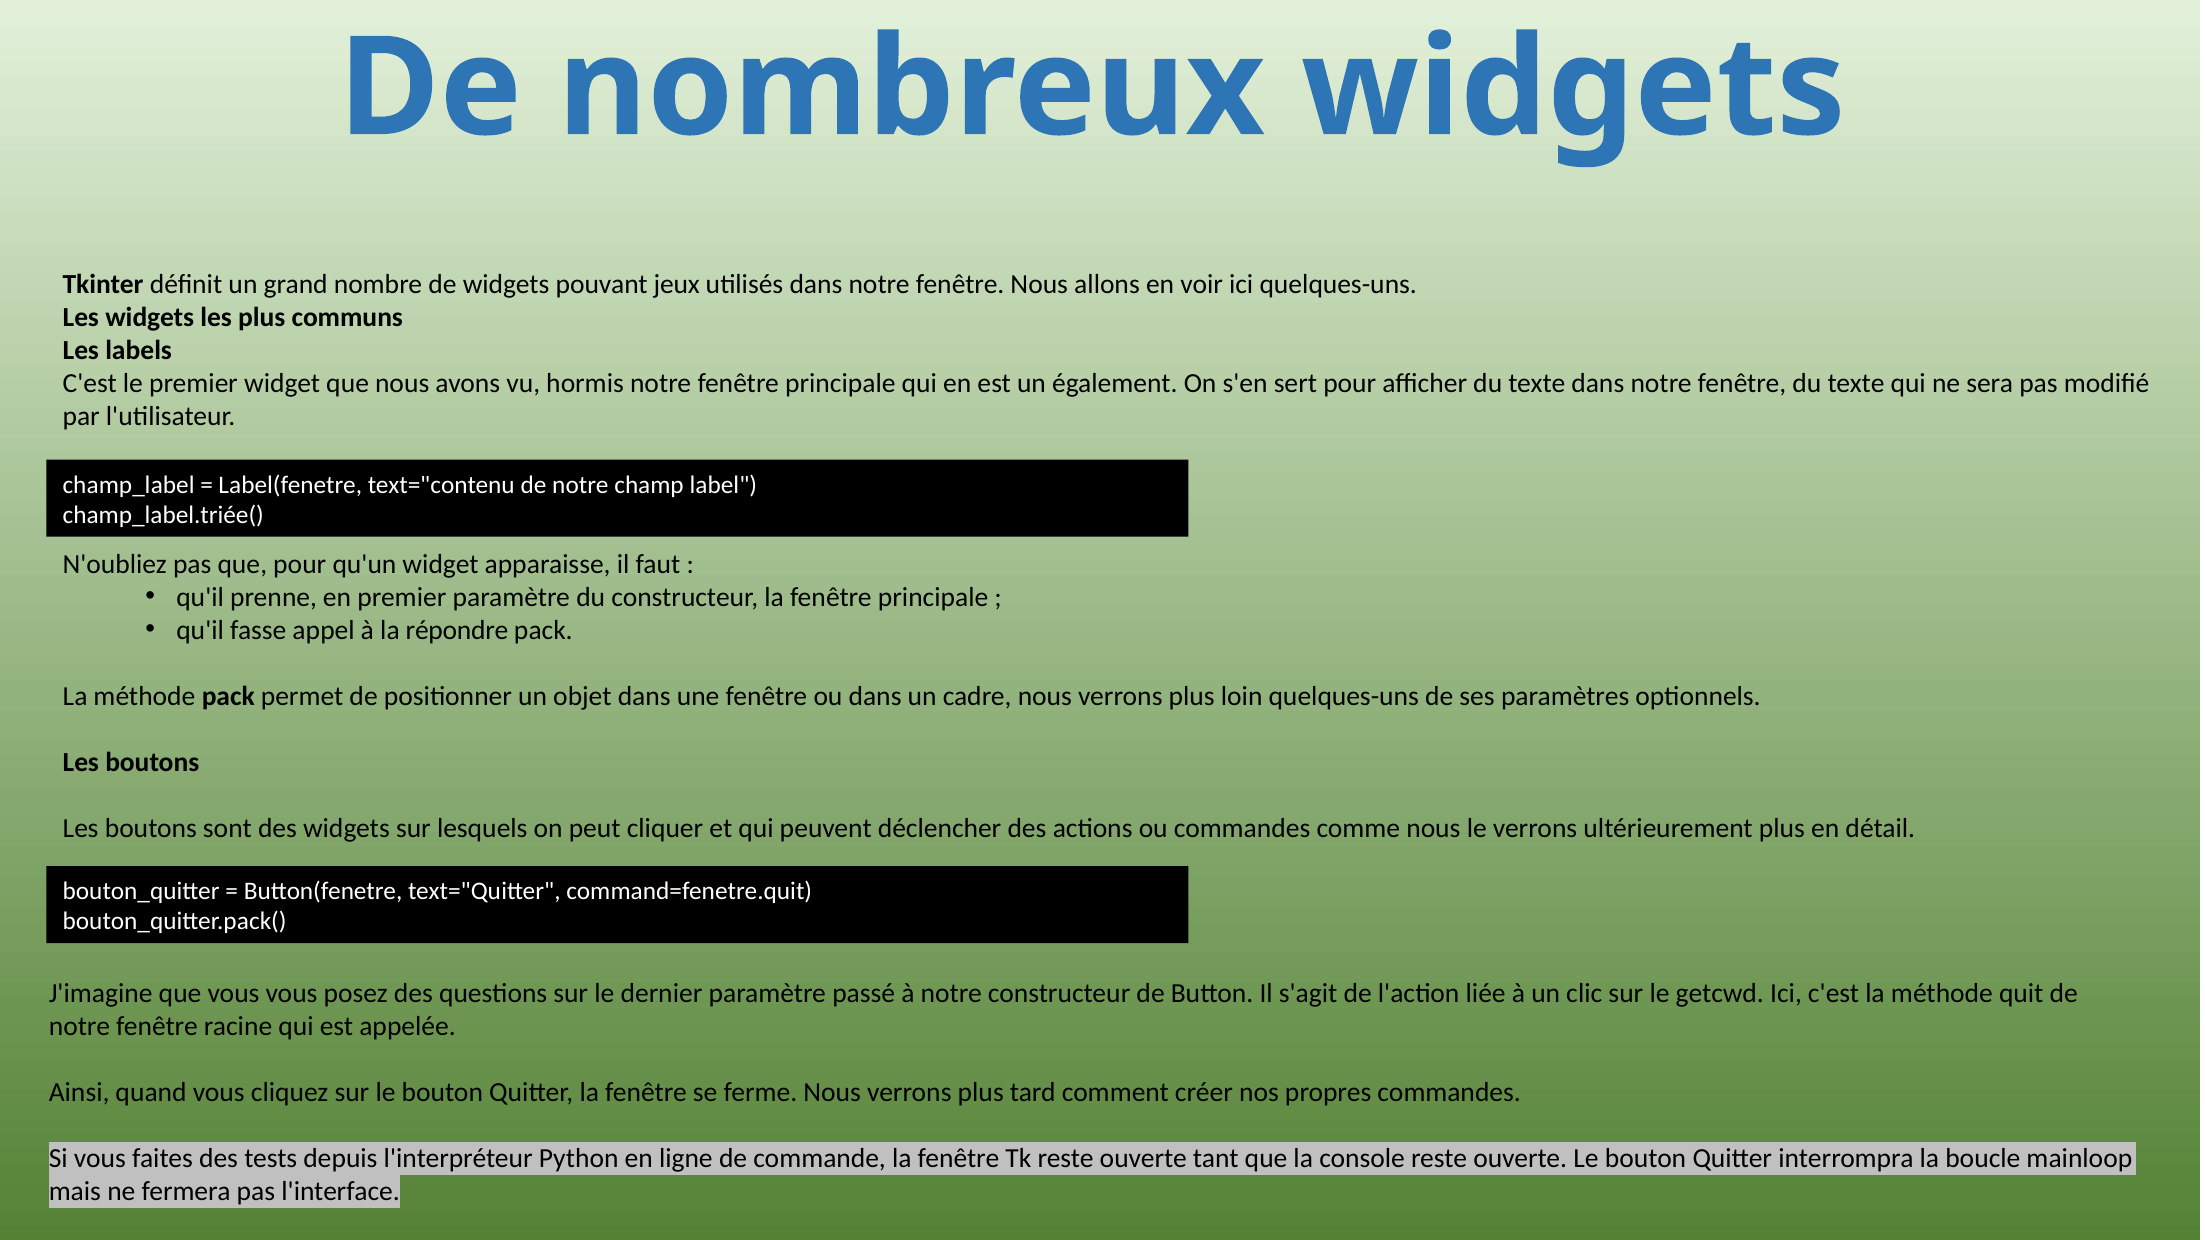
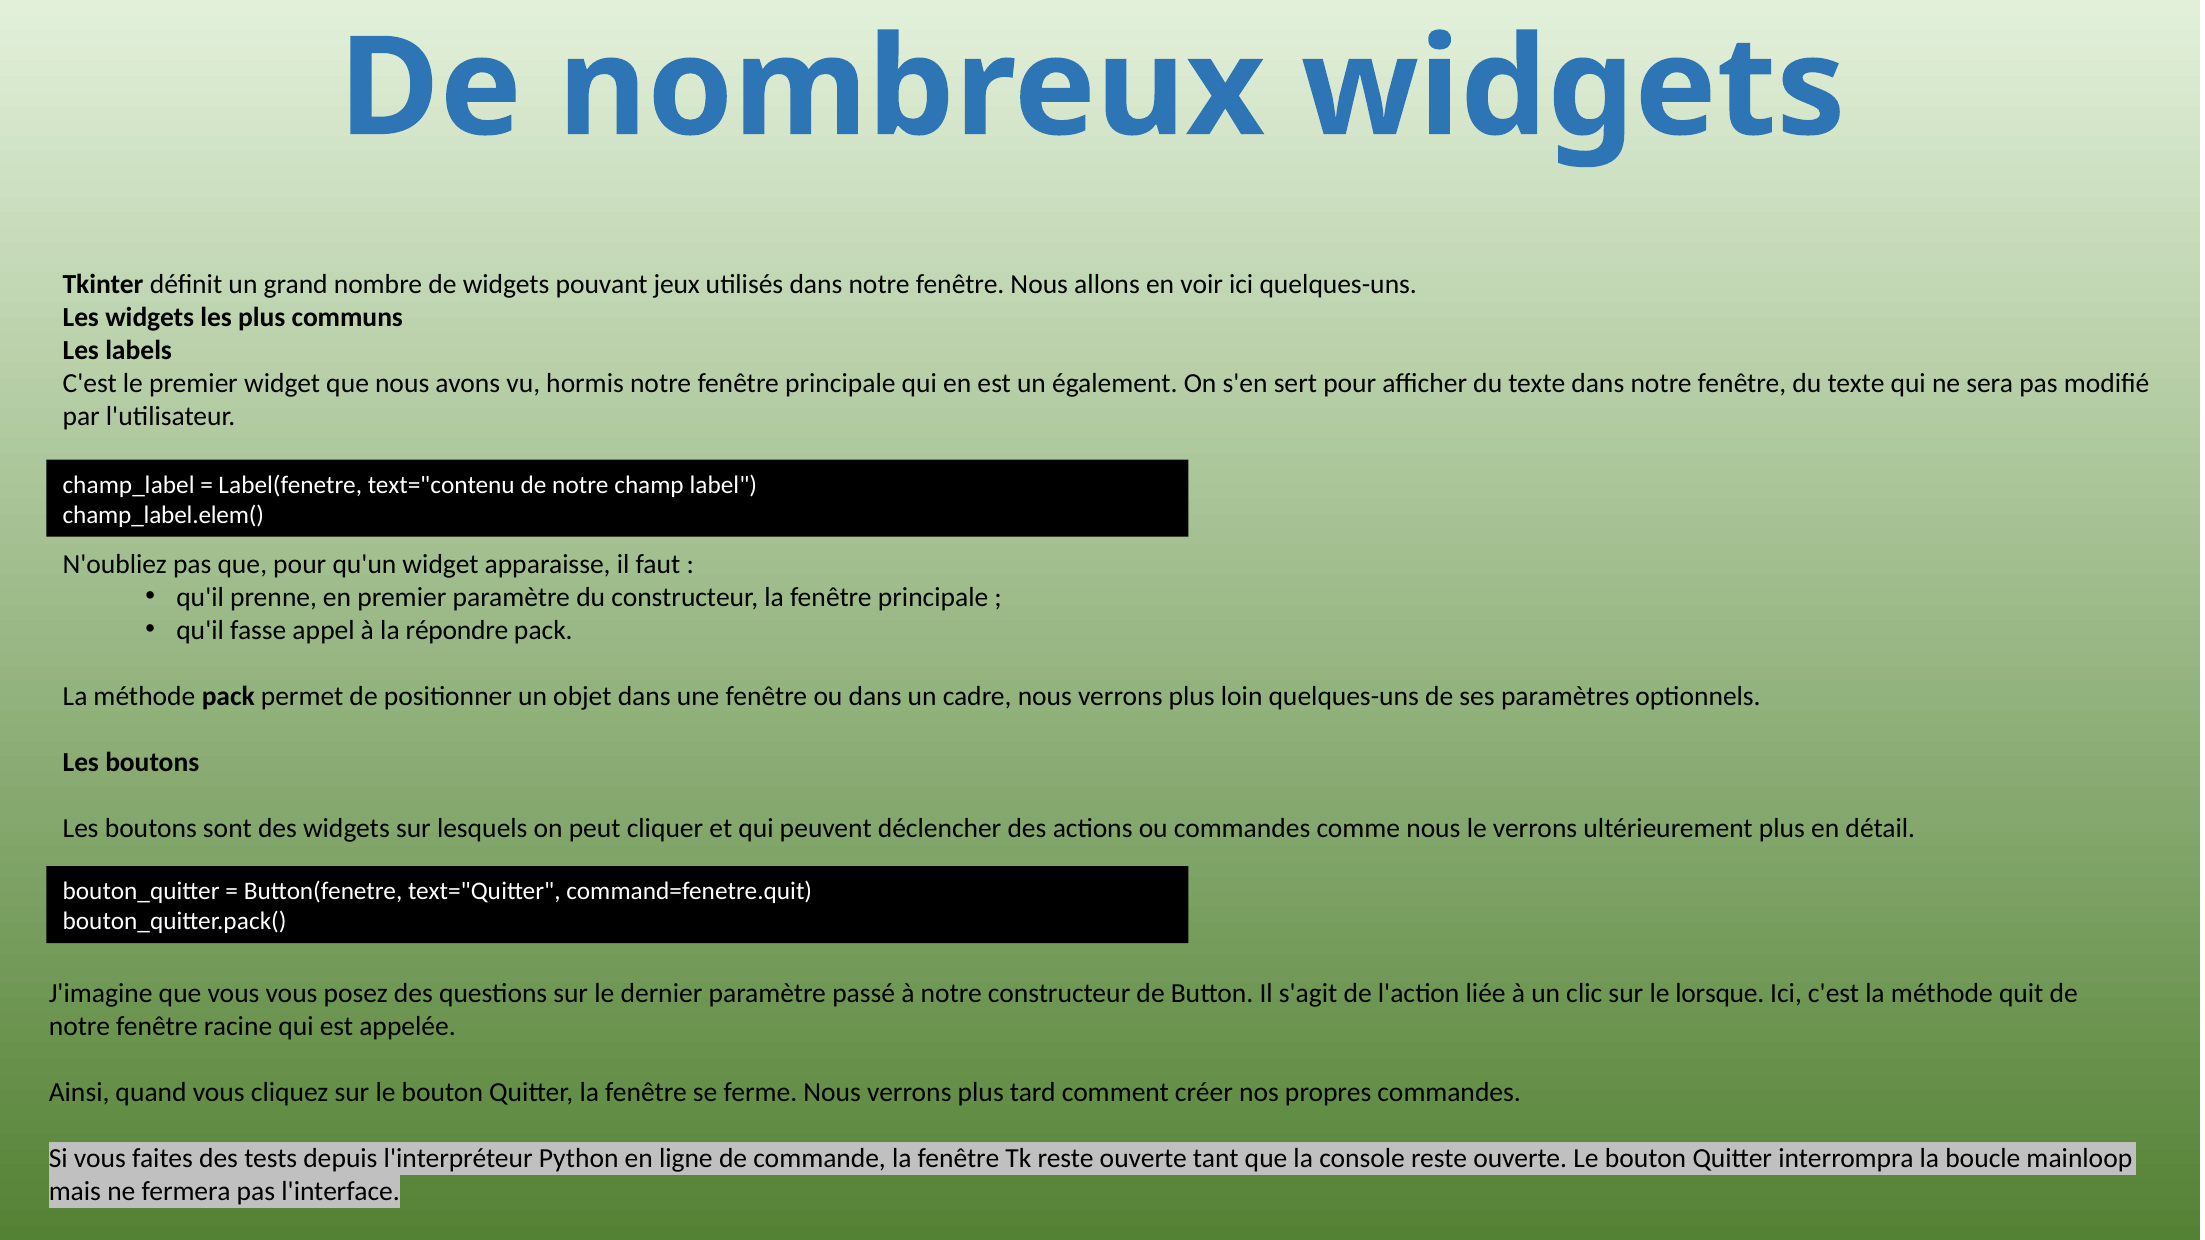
champ_label.triée(: champ_label.triée( -> champ_label.elem( (163, 515)
getcwd: getcwd -> lorsque (1720, 994)
